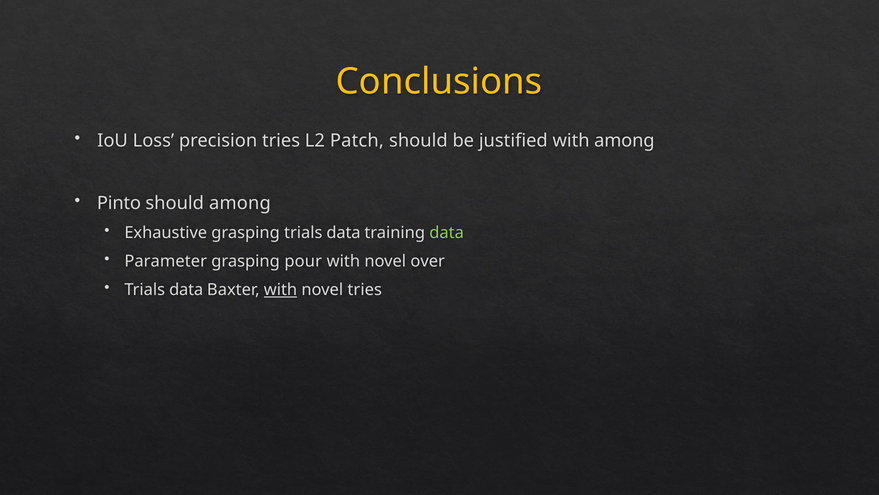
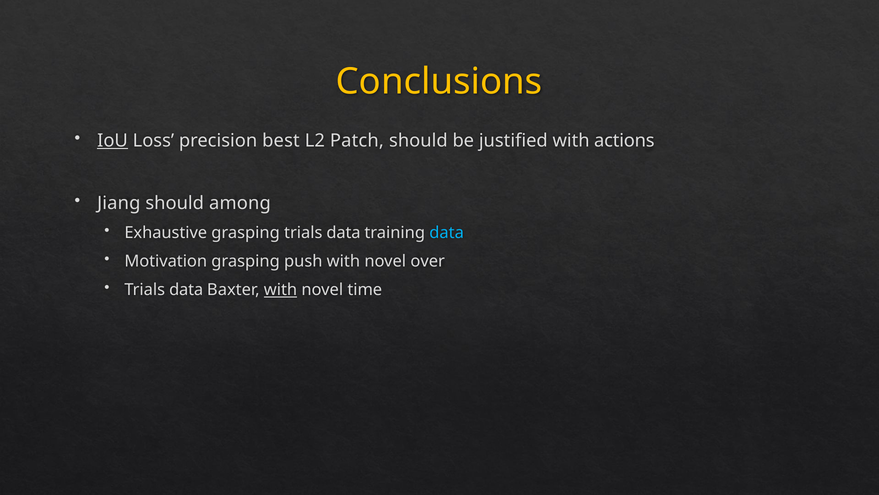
IoU underline: none -> present (113, 141)
precision tries: tries -> best (281, 141)
with among: among -> actions (624, 141)
Pinto: Pinto -> Jiang (119, 203)
data colour: light green -> light blue (447, 232)
Parameter: Parameter -> Motivation (166, 261)
pour: pour -> push (303, 261)
novel tries: tries -> time (365, 290)
